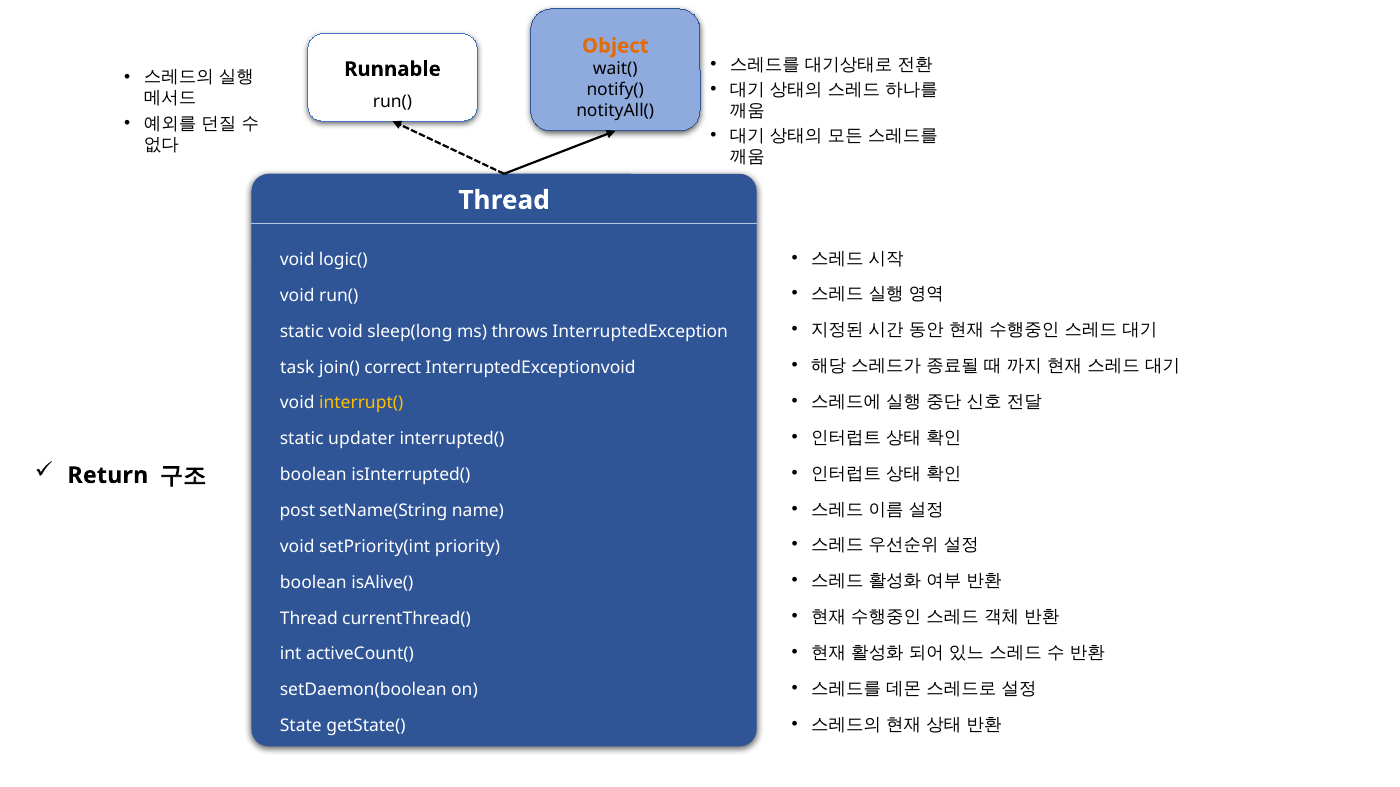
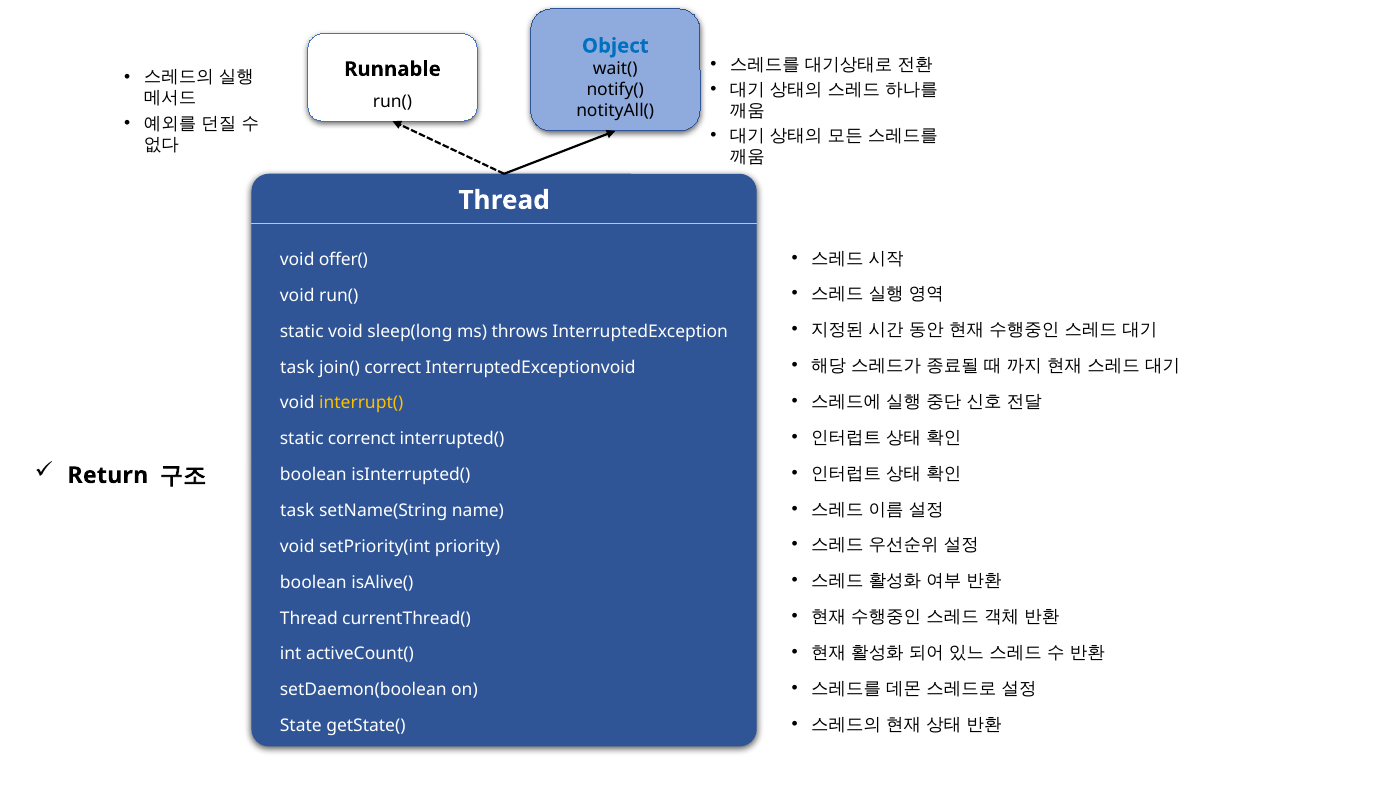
Object colour: orange -> blue (615, 46)
logic(: logic( -> offer( (343, 260)
updater: updater -> correnct (362, 439)
post: post -> task (297, 511)
